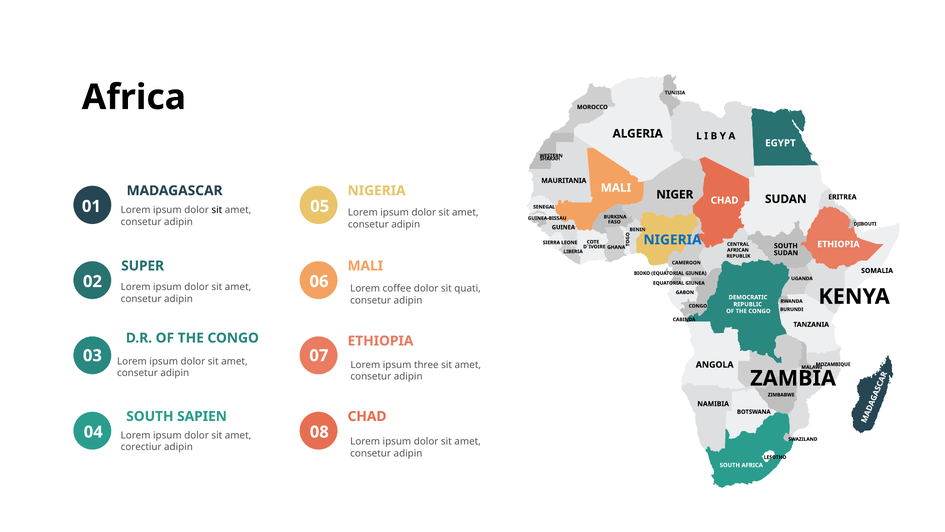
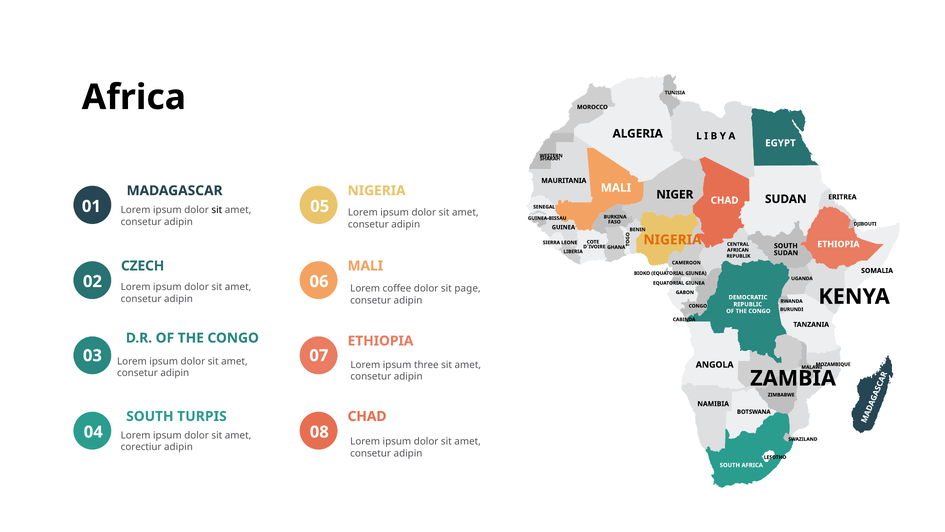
NIGERIA colour: blue -> orange (673, 240)
SUPER: SUPER -> CZECH (143, 266)
quati: quati -> page (468, 288)
SAPIEN: SAPIEN -> TURPIS (202, 416)
